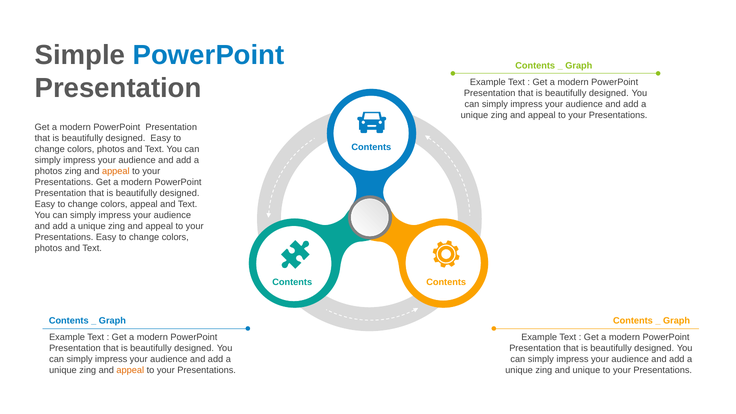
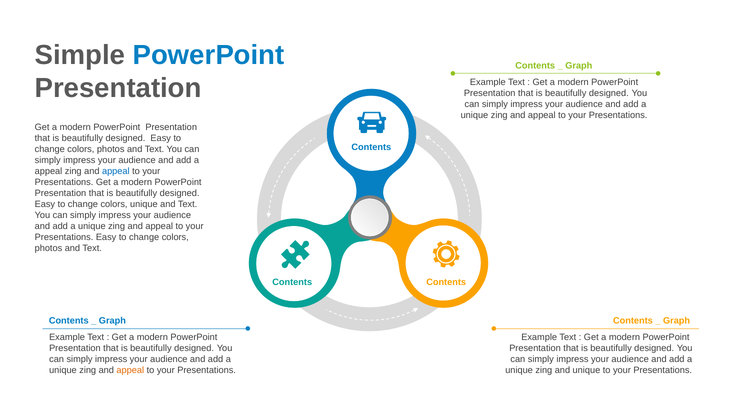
photos: photos -> appeal (48, 171)
appeal colour: orange -> blue (116, 171)
colors appeal: appeal -> unique (144, 204)
